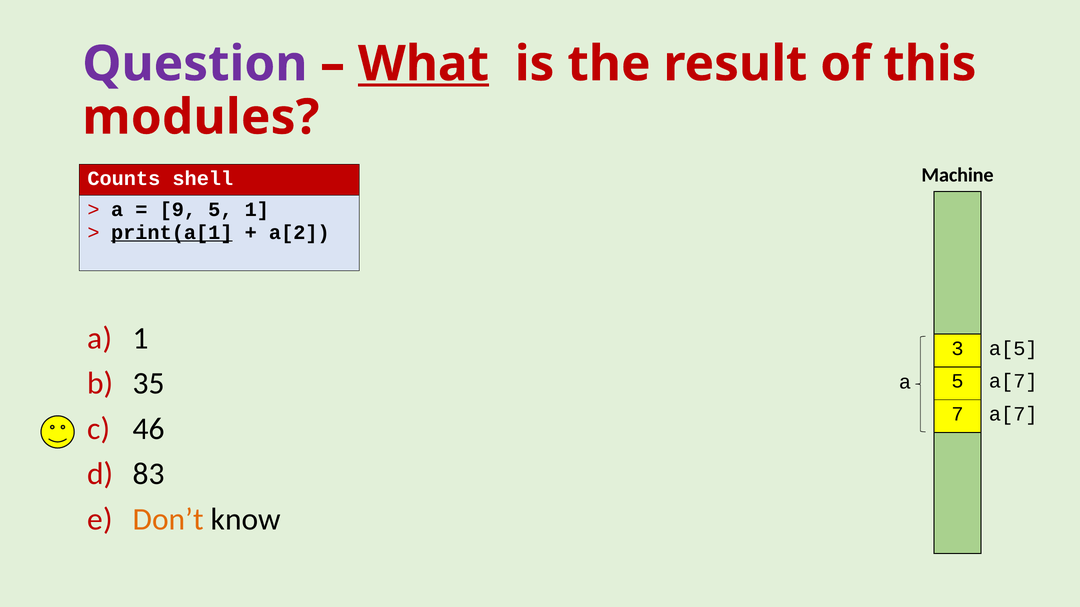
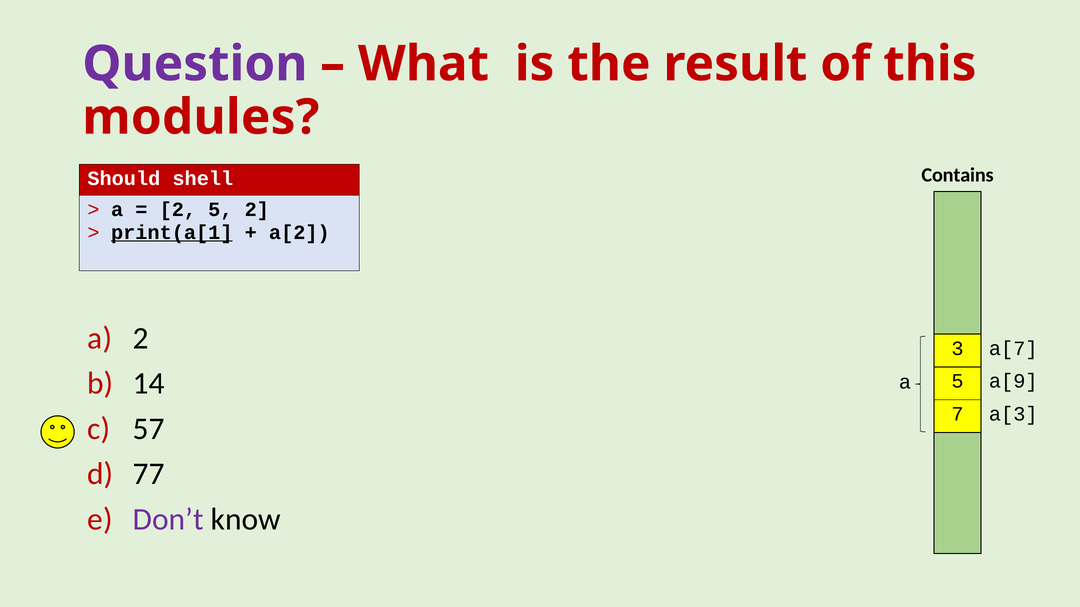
What underline: present -> none (423, 64)
Machine: Machine -> Contains (958, 175)
Counts: Counts -> Should (124, 178)
9: 9 -> 2 (178, 210)
5 1: 1 -> 2 (257, 210)
a 1: 1 -> 2 (141, 339)
a[5: a[5 -> a[7 (1013, 349)
35: 35 -> 14 (149, 384)
5 a[7: a[7 -> a[9 (1013, 381)
7 a[7: a[7 -> a[3 (1013, 414)
46: 46 -> 57 (149, 429)
83: 83 -> 77 (149, 474)
Don’t colour: orange -> purple (168, 520)
